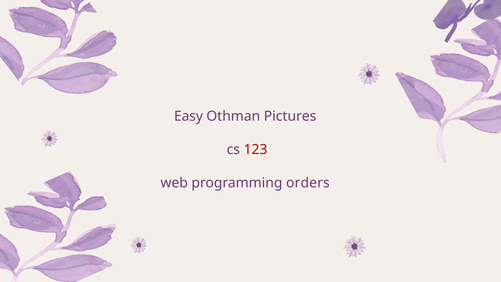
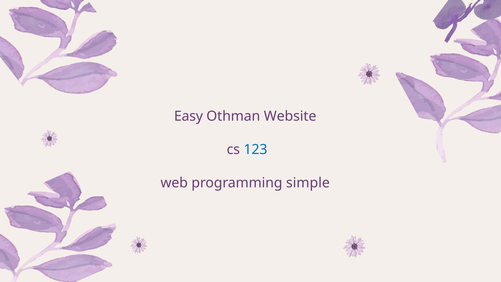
Pictures: Pictures -> Website (290, 116)
123 colour: red -> blue (256, 150)
orders: orders -> simple (308, 183)
